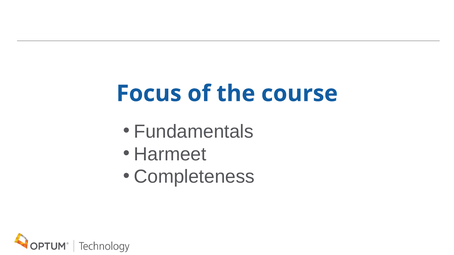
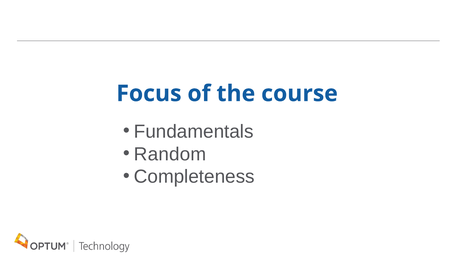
Harmeet: Harmeet -> Random (170, 154)
